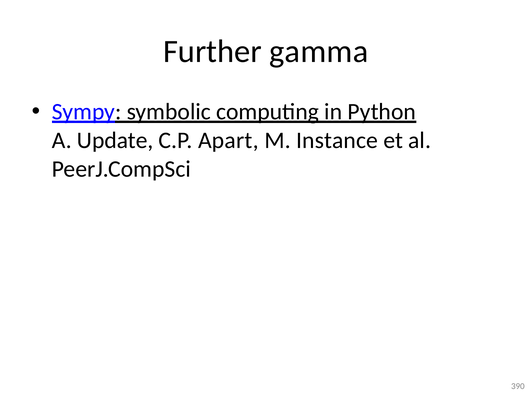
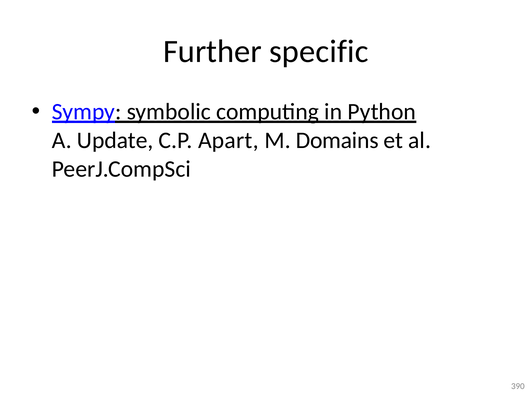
gamma: gamma -> specific (319, 51)
Instance: Instance -> Domains (337, 141)
